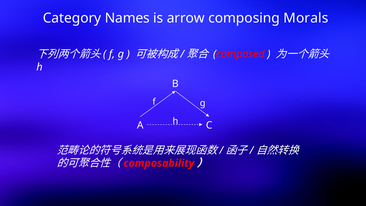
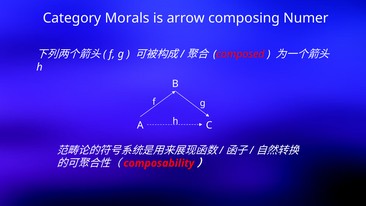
Names: Names -> Morals (127, 18)
Morals: Morals -> Numer (306, 18)
